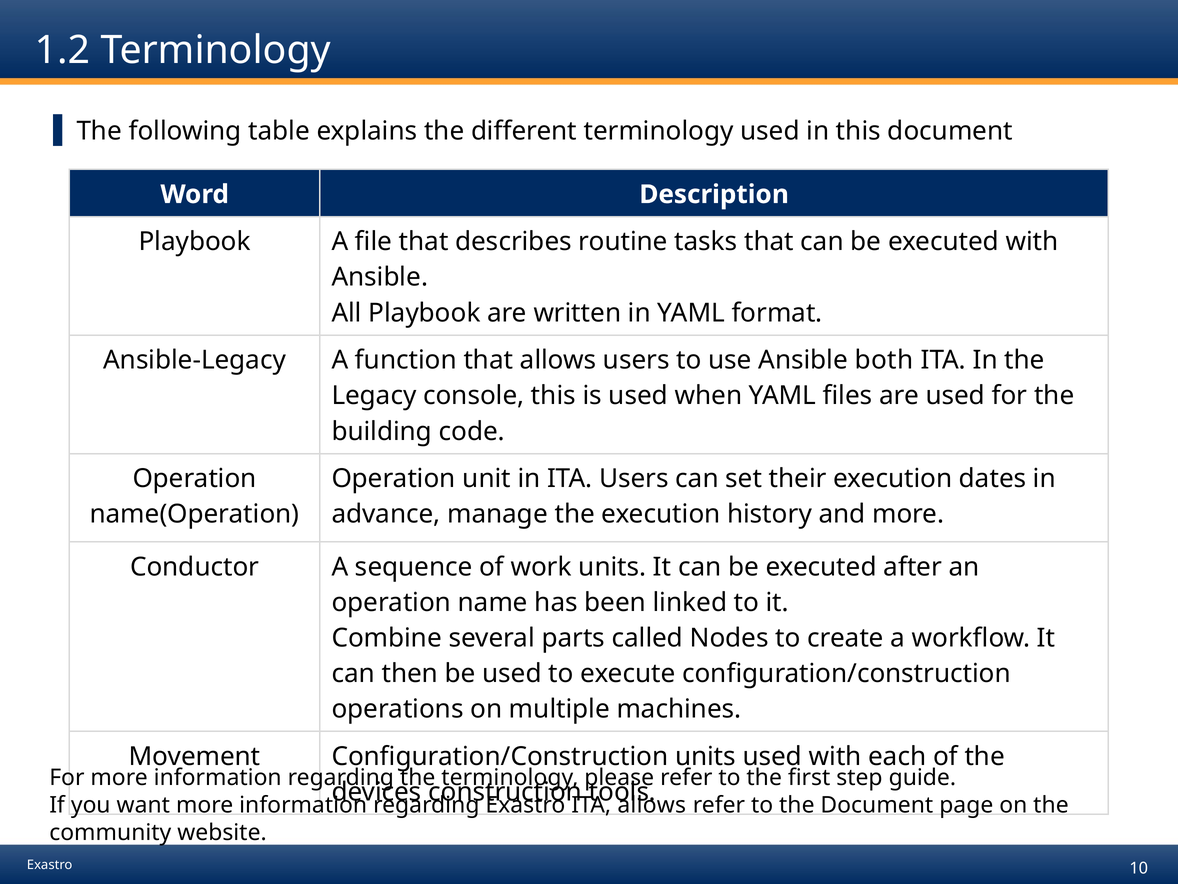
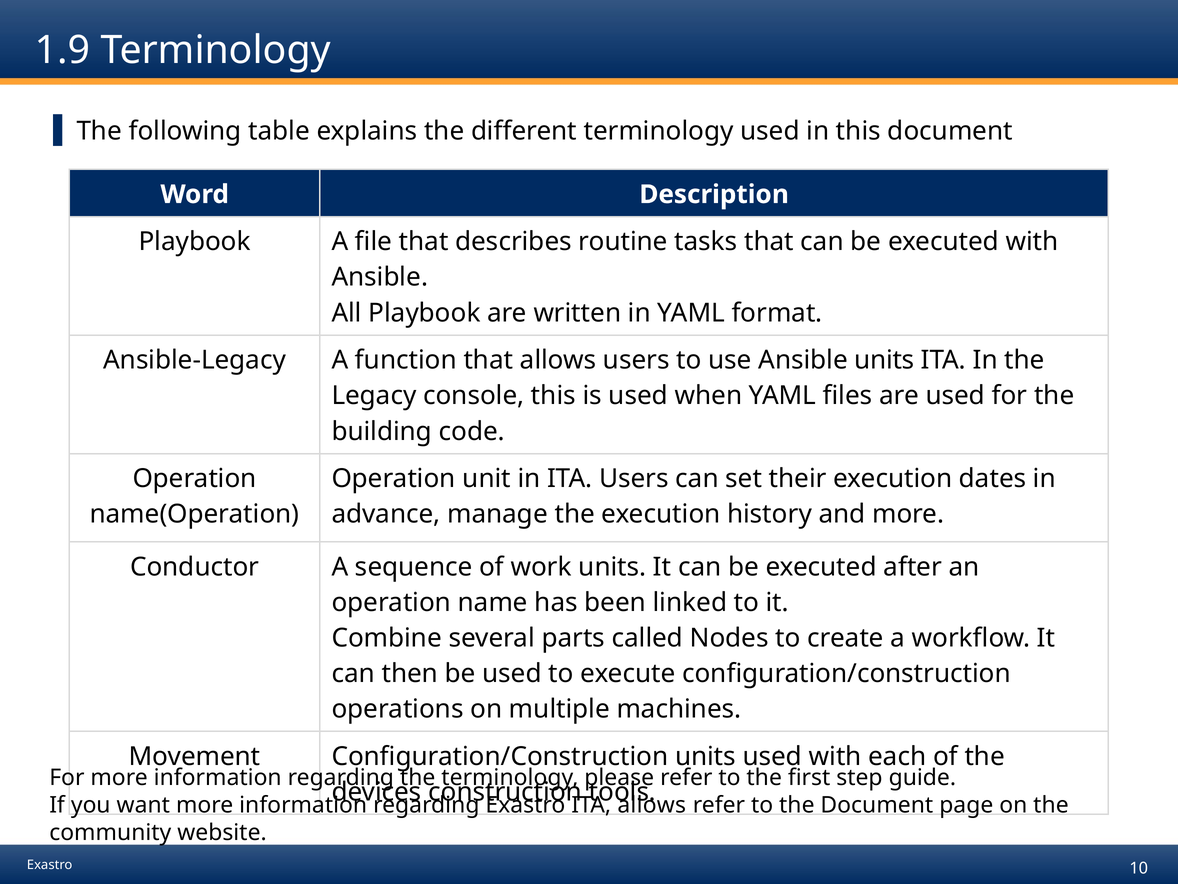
1.2: 1.2 -> 1.9 (63, 50)
Ansible both: both -> units (884, 360)
